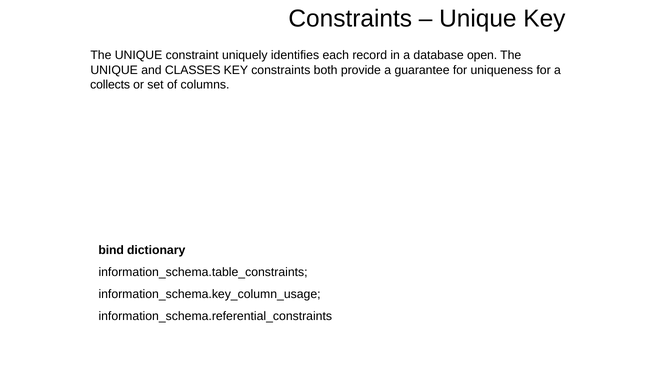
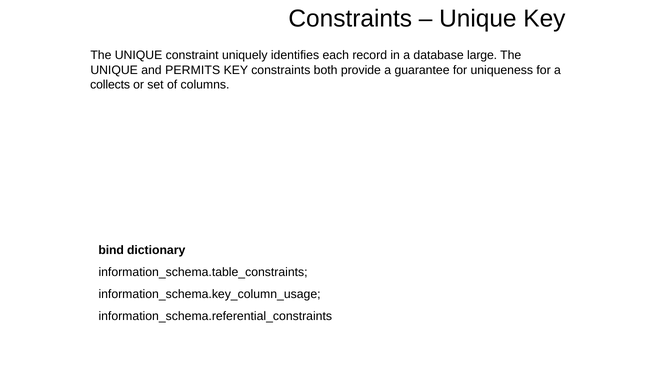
open: open -> large (482, 55)
CLASSES: CLASSES -> PERMITS (193, 70)
